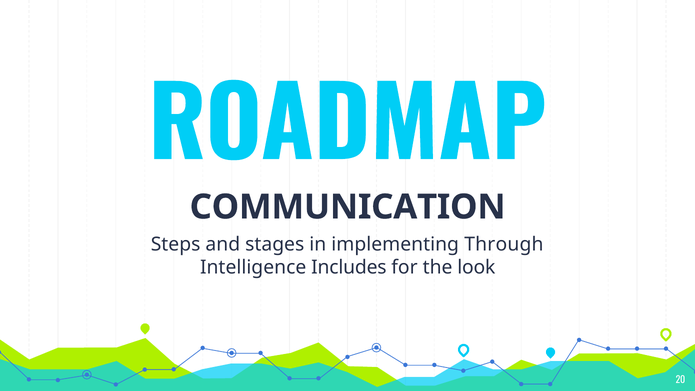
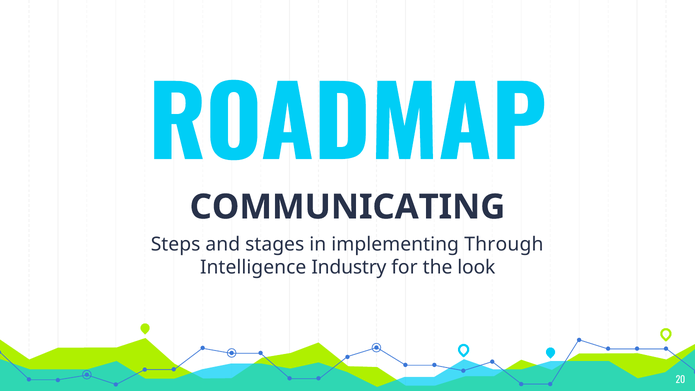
COMMUNICATION: COMMUNICATION -> COMMUNICATING (347, 207)
Includes: Includes -> Industry (349, 267)
